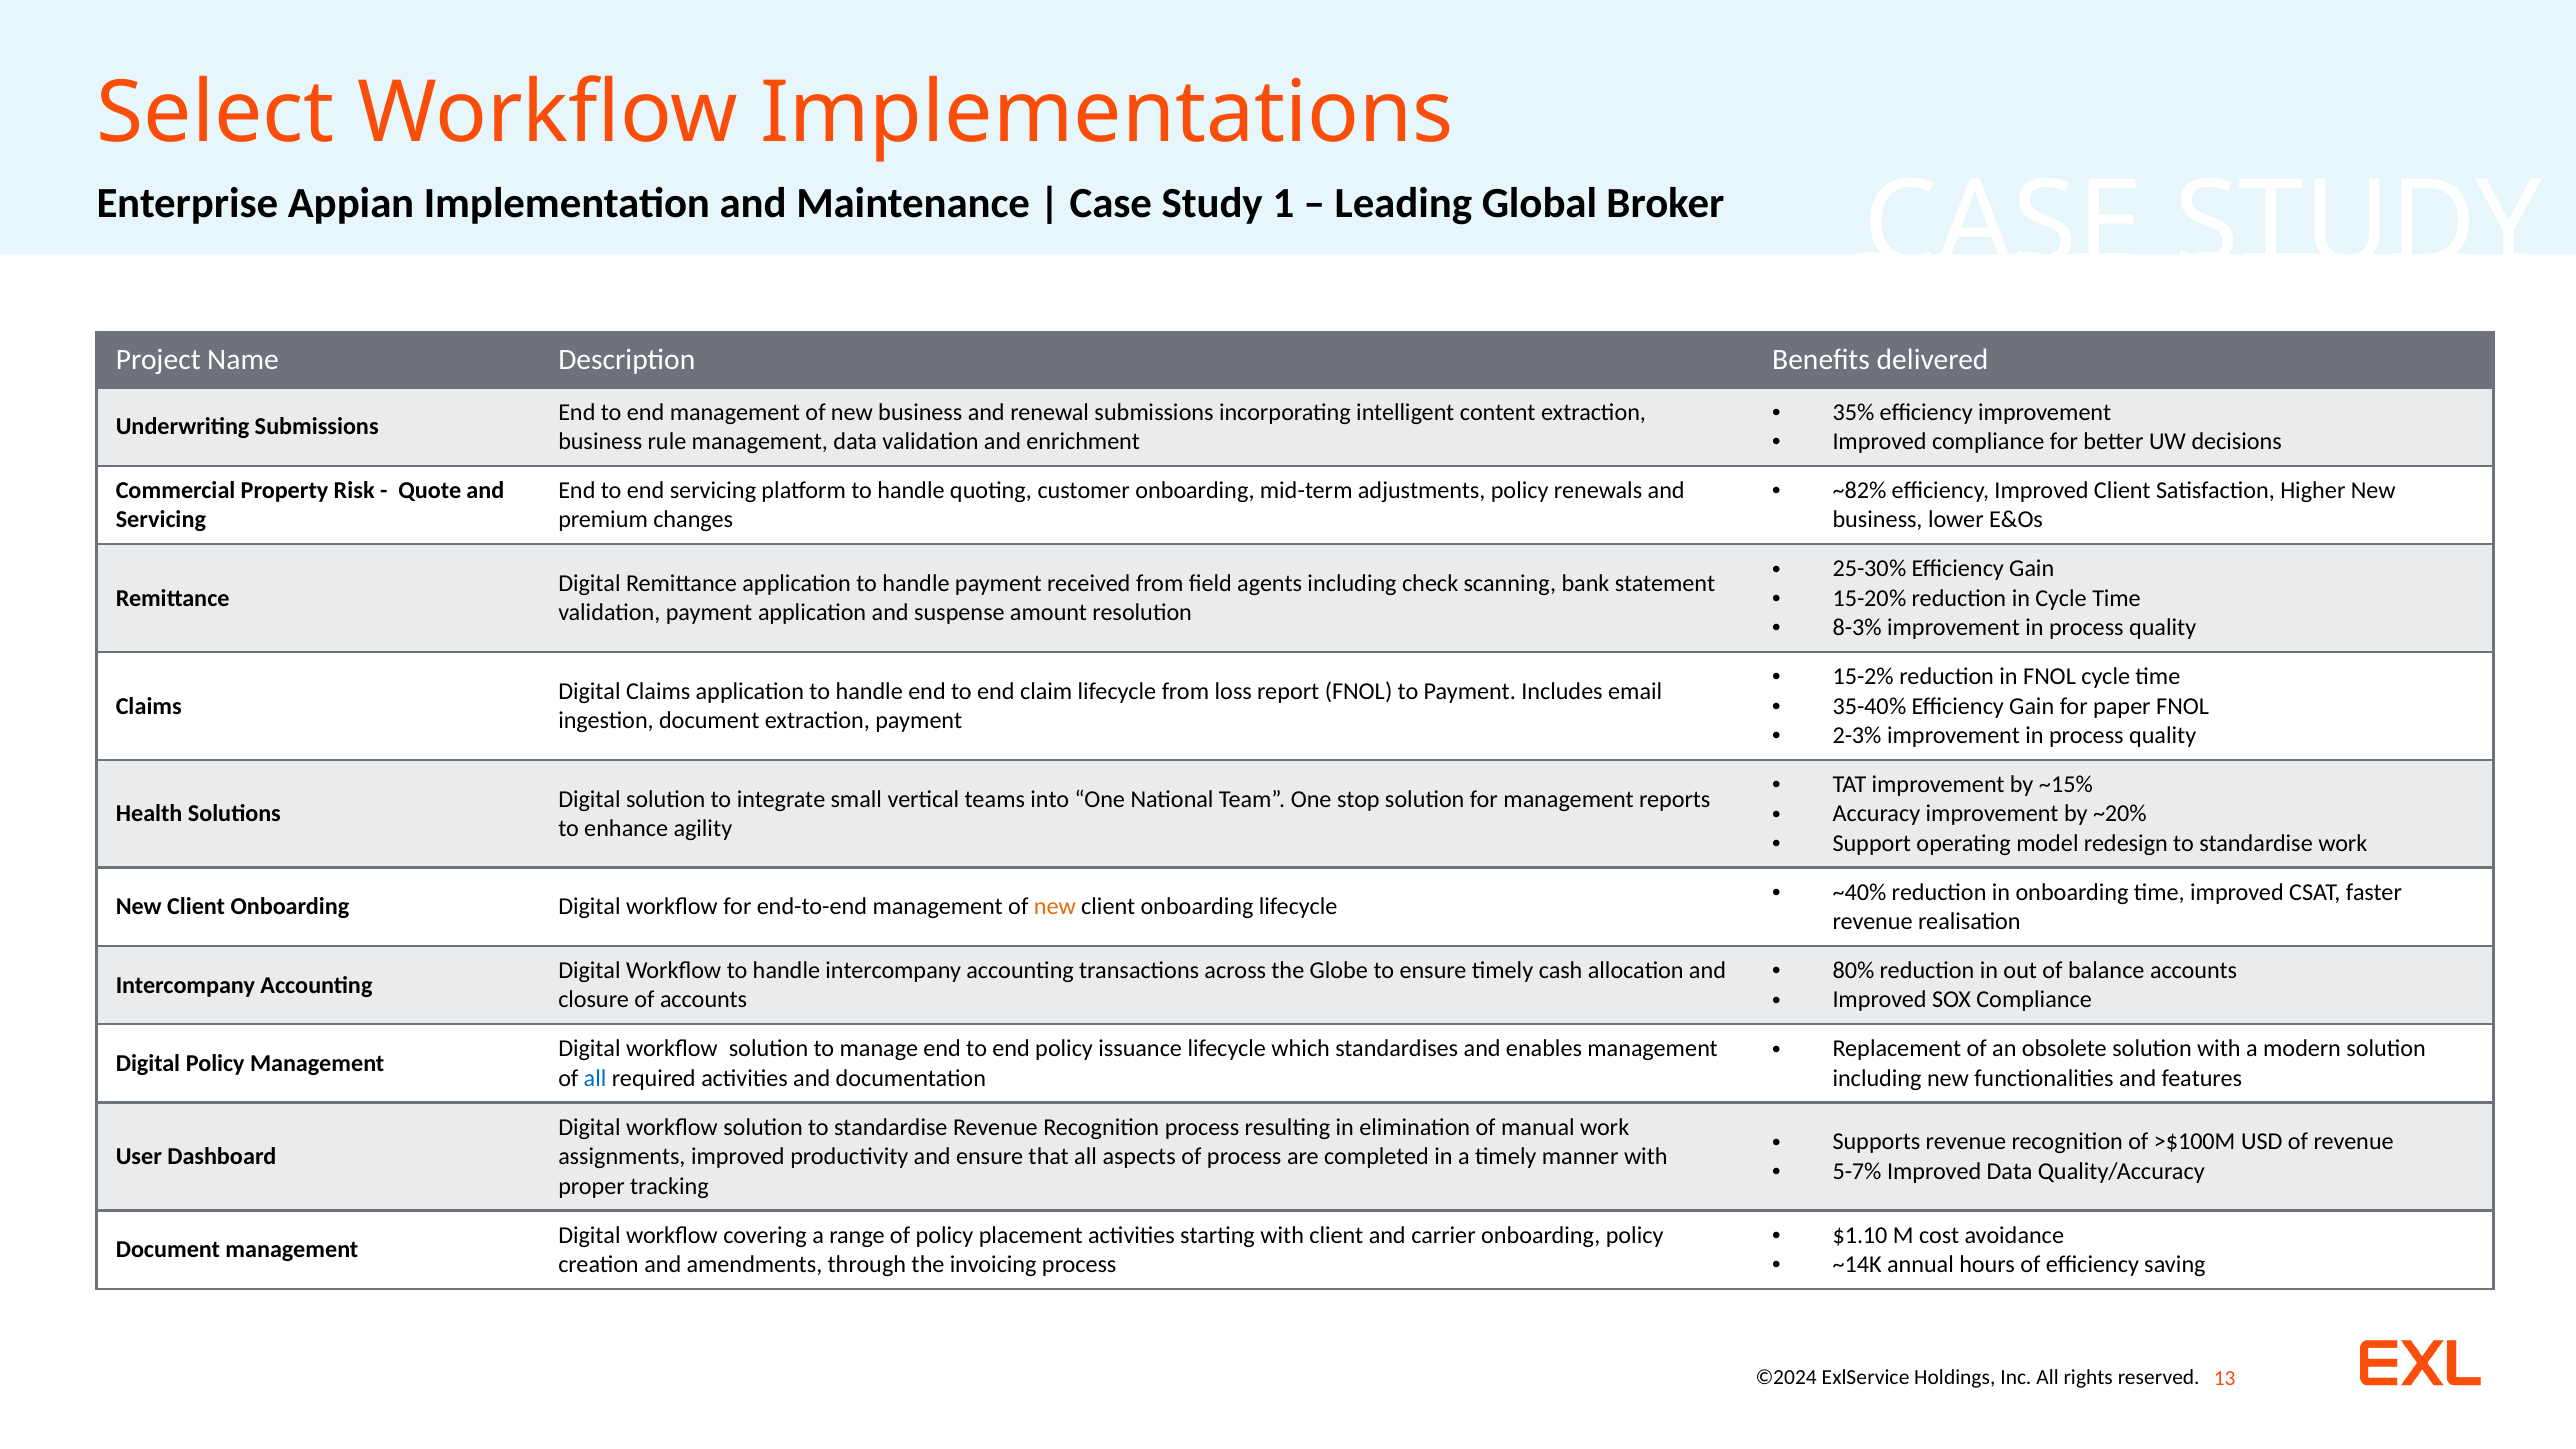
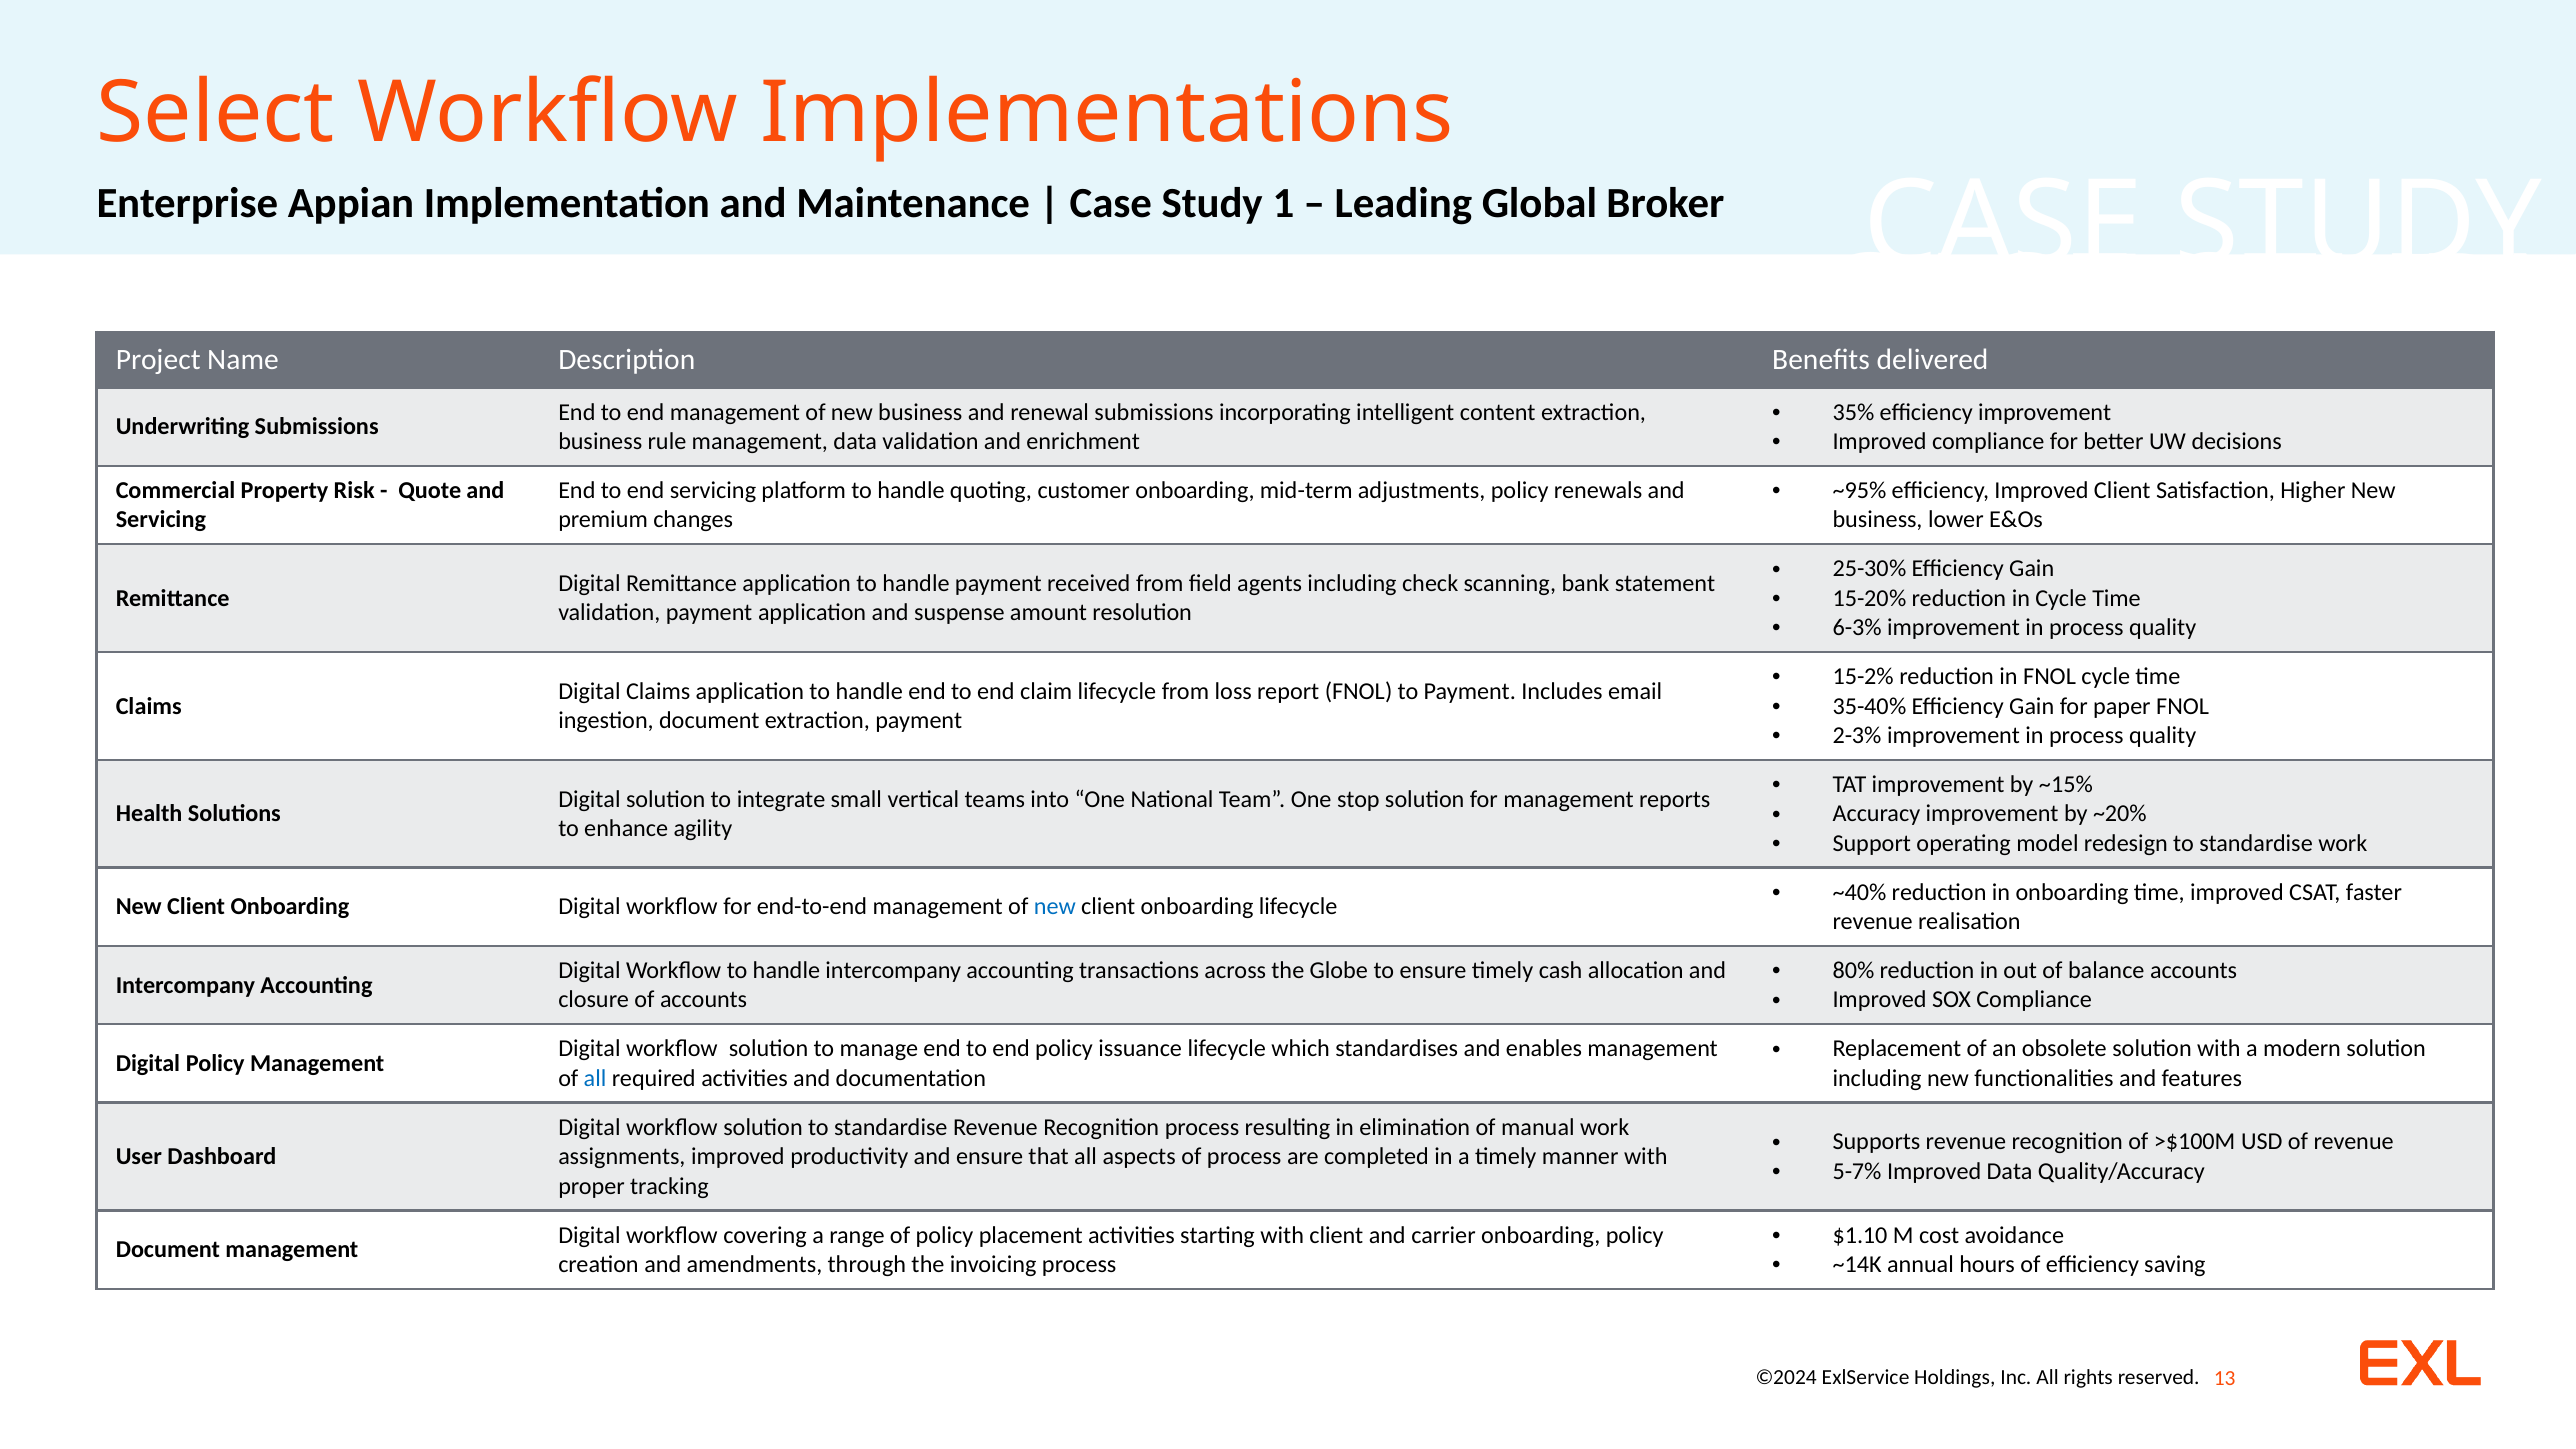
~82%: ~82% -> ~95% (1859, 491)
8-3%: 8-3% -> 6-3% (1857, 628)
new colour: orange -> blue (1055, 907)
